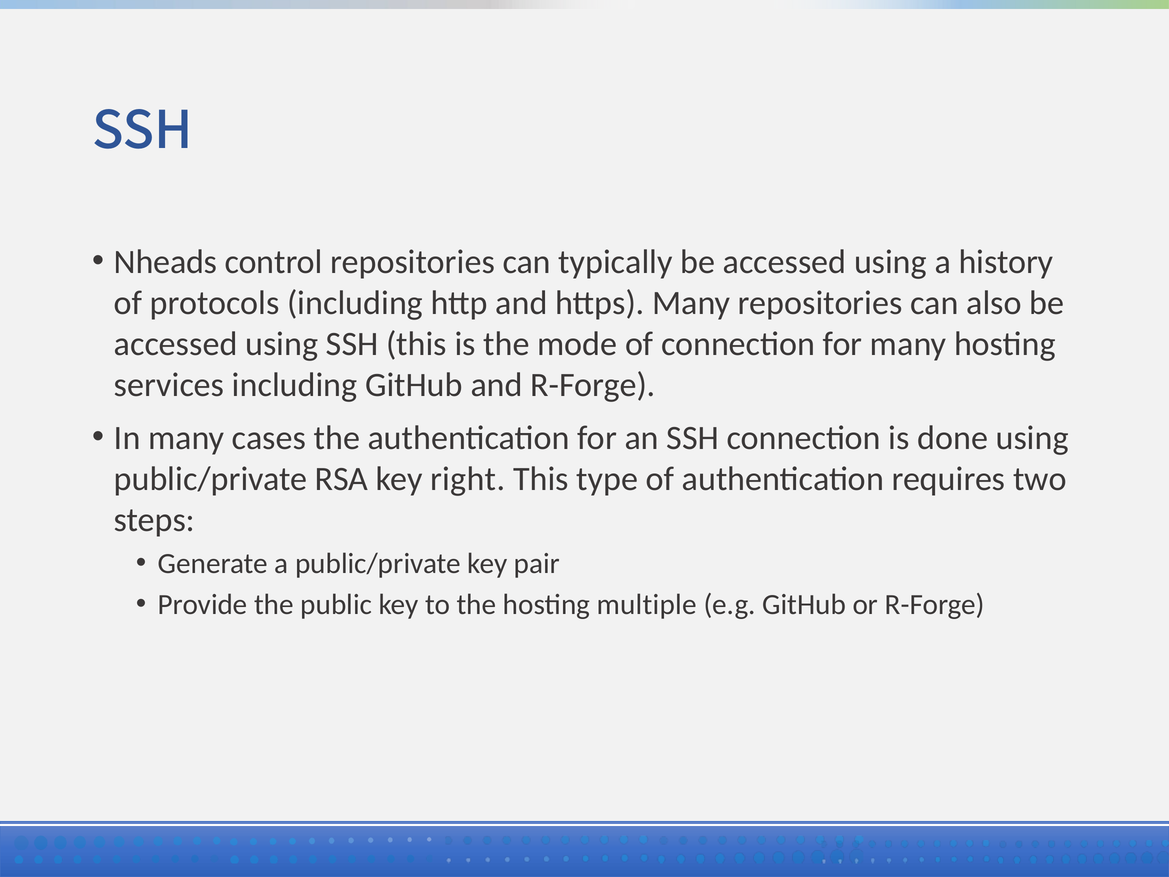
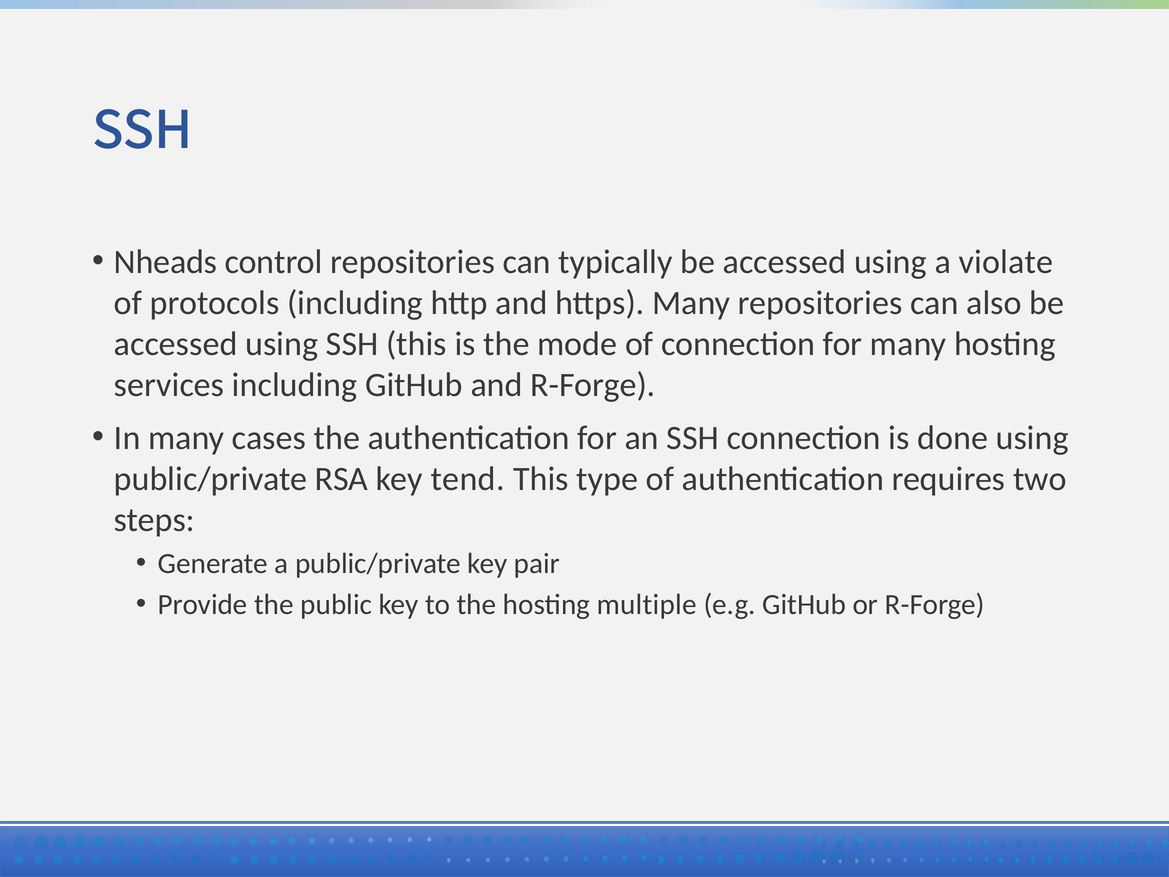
history: history -> violate (1006, 262)
right: right -> tend (468, 479)
